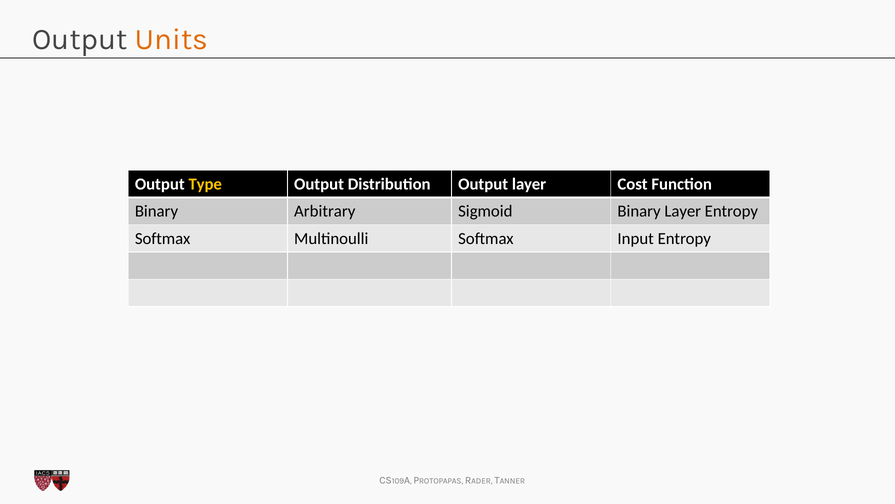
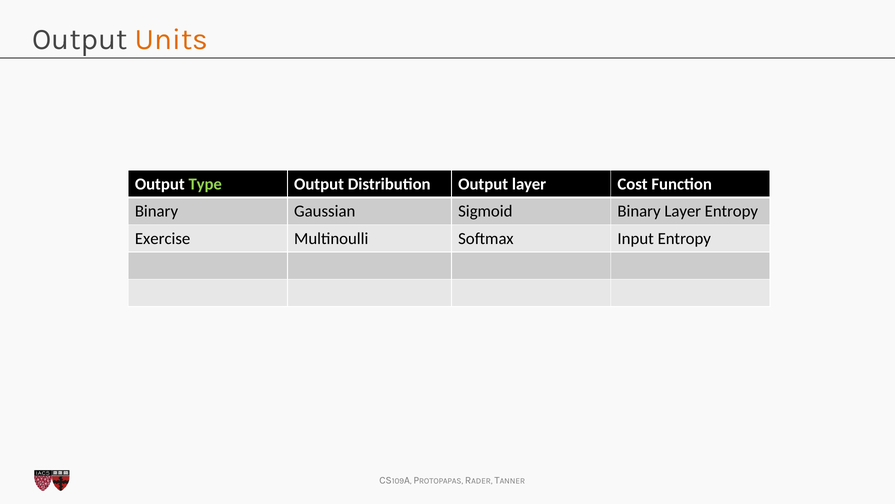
Type colour: yellow -> light green (205, 184)
Arbitrary: Arbitrary -> Gaussian (325, 211)
Softmax: Softmax -> Exercise (163, 238)
